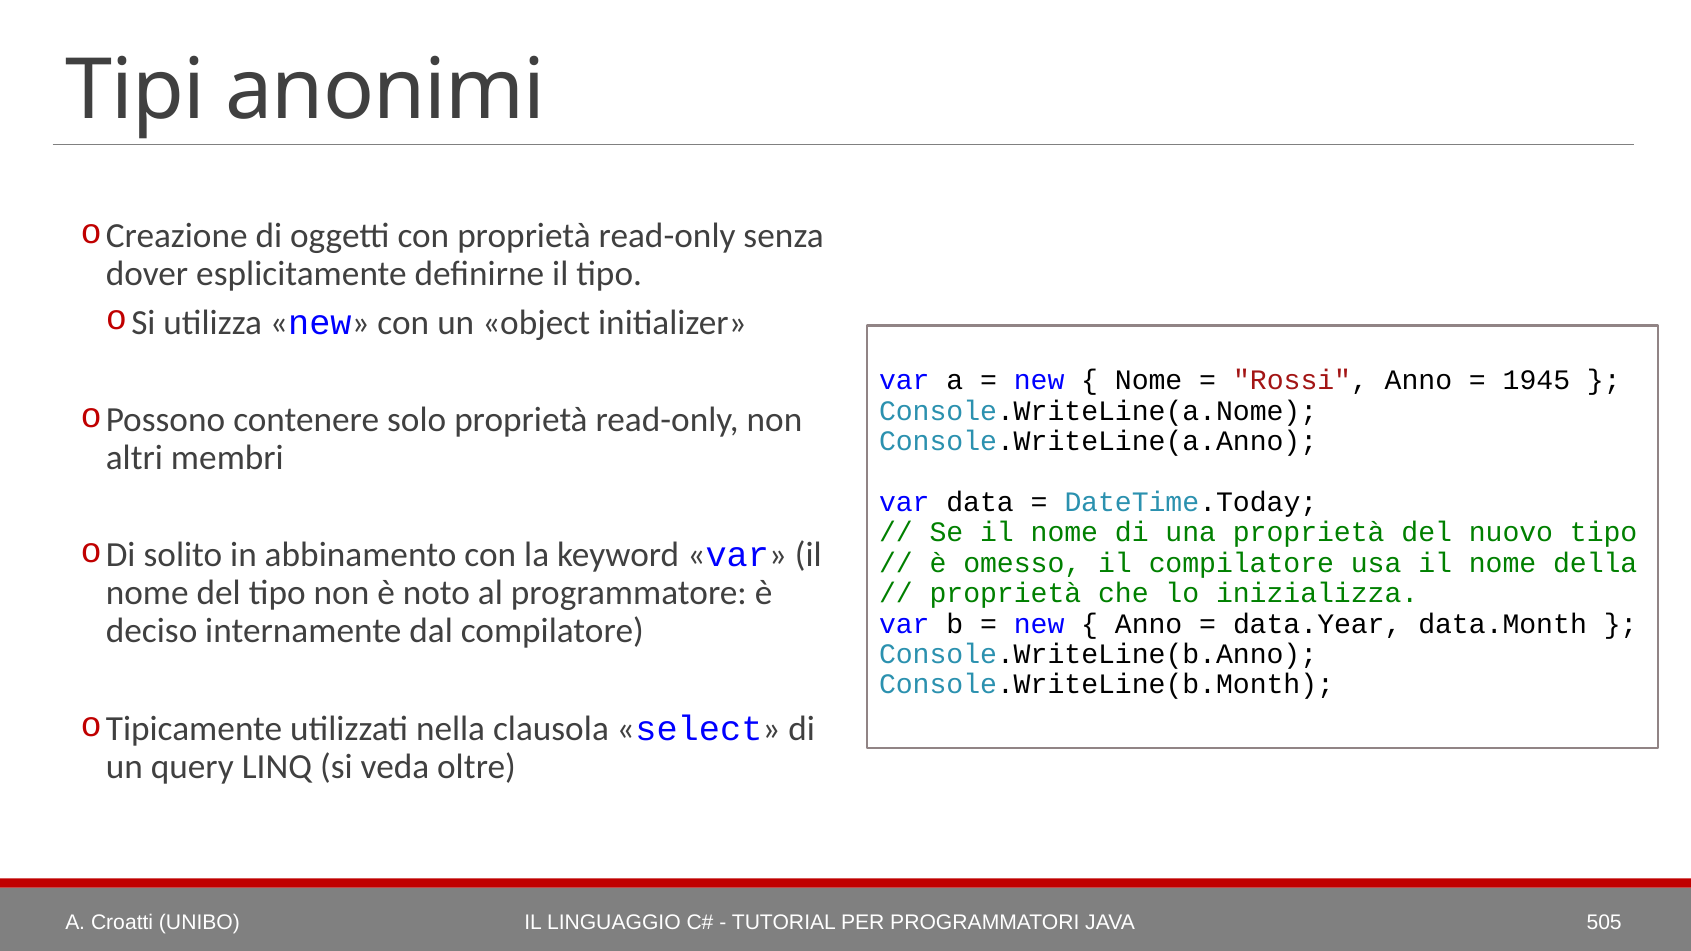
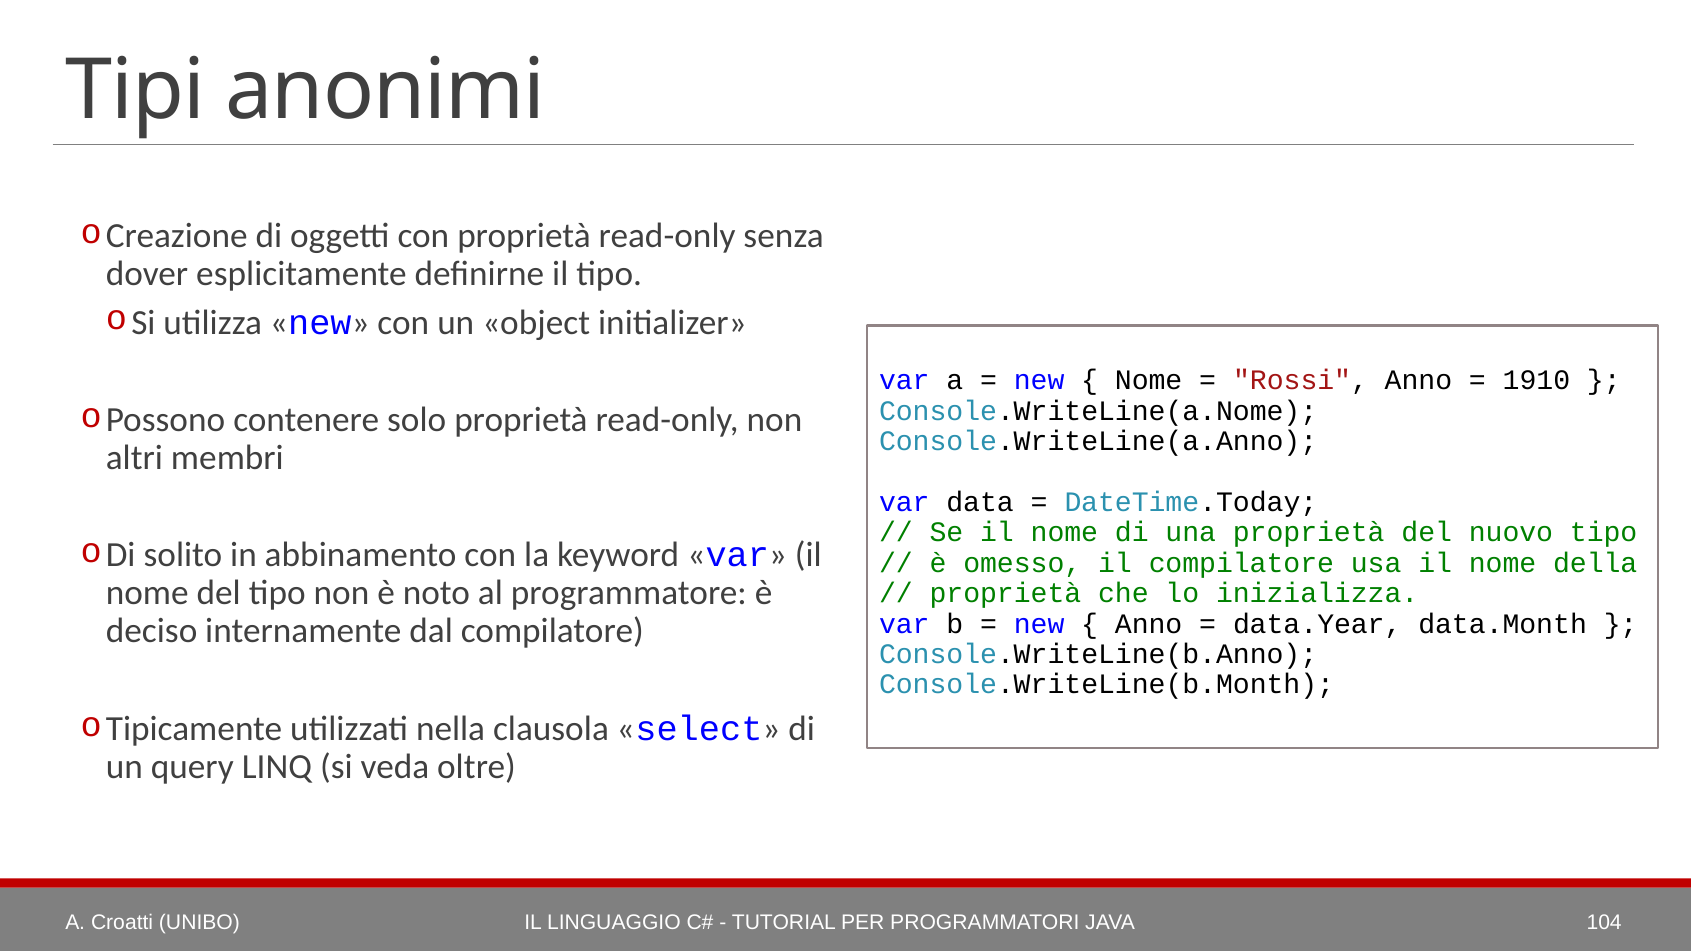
1945: 1945 -> 1910 (1536, 381)
505: 505 -> 104 (1604, 923)
